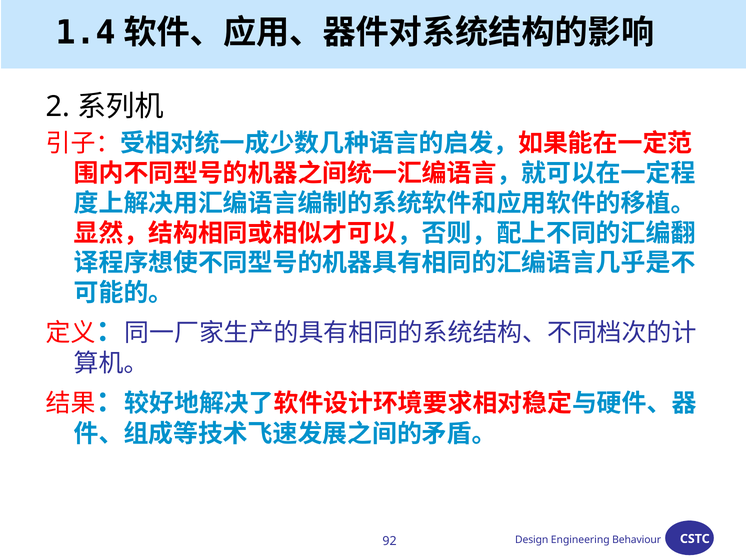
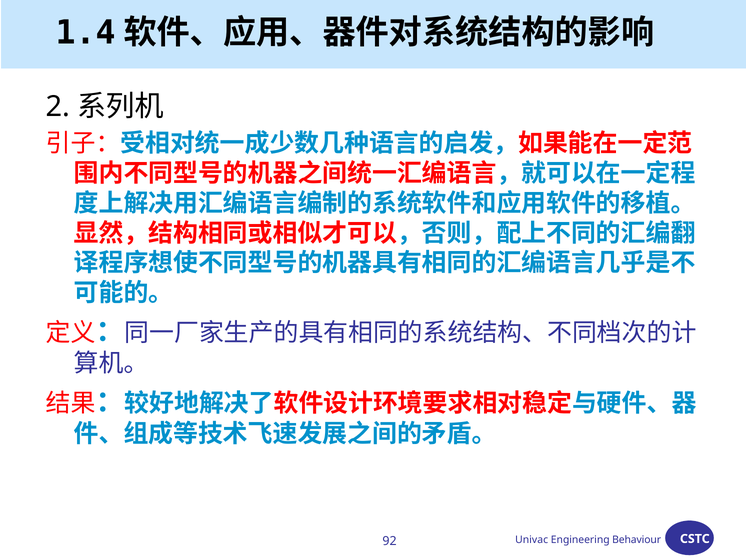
Design: Design -> Univac (532, 539)
